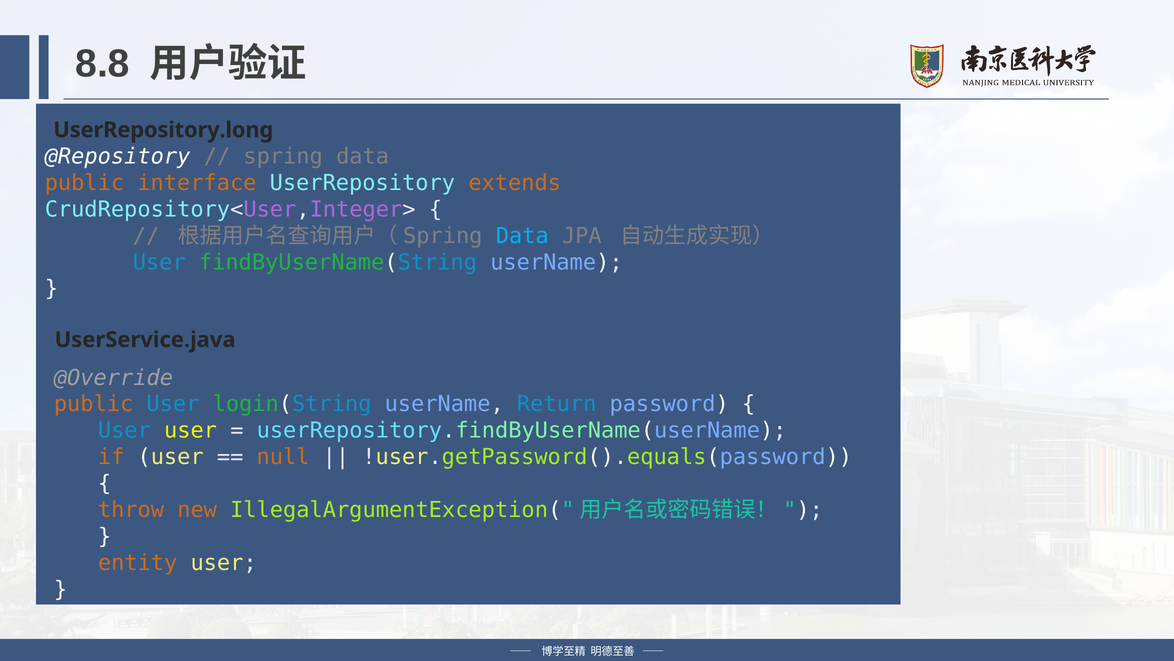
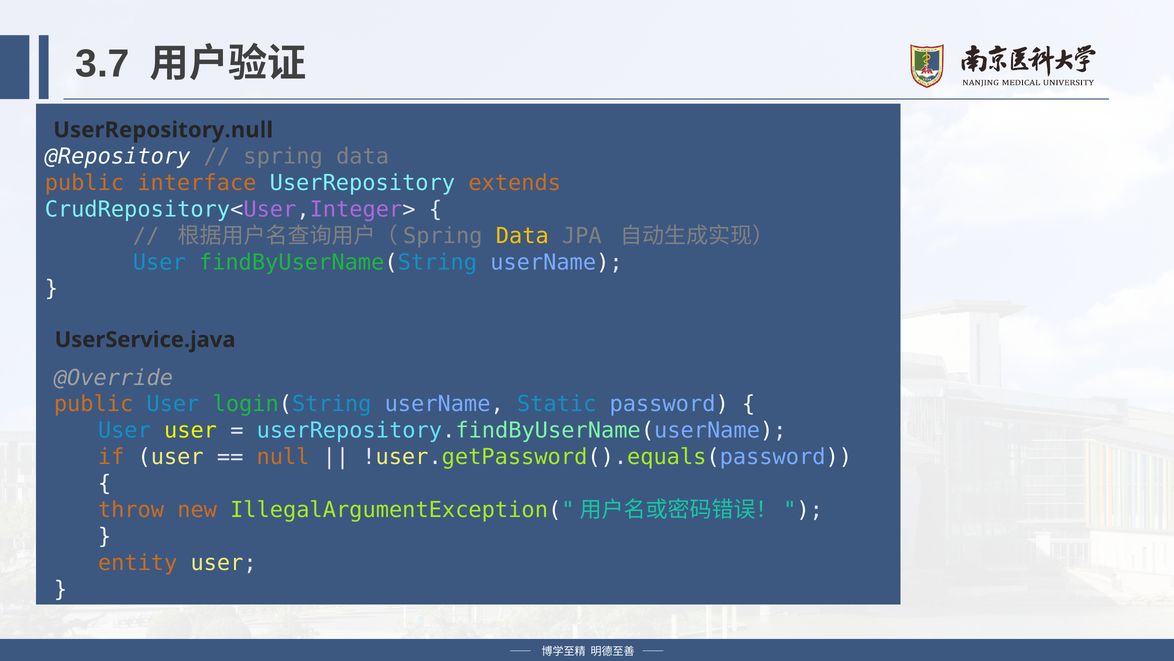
8.8: 8.8 -> 3.7 (102, 64)
UserRepository.long: UserRepository.long -> UserRepository.null (163, 130)
Data colour: light blue -> yellow (522, 236)
Return: Return -> Static (557, 404)
